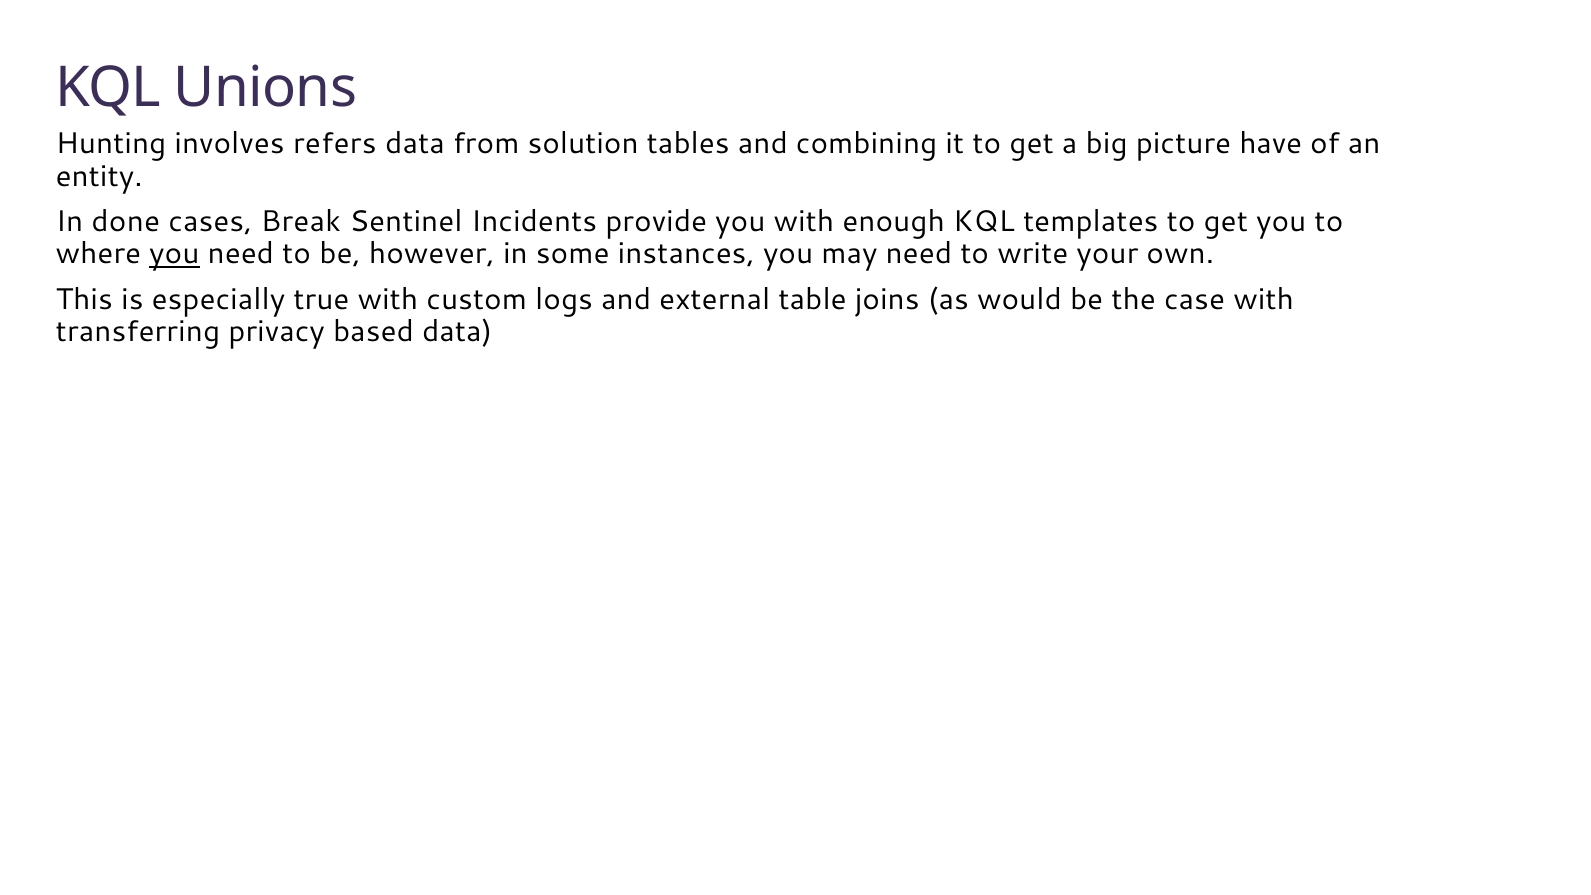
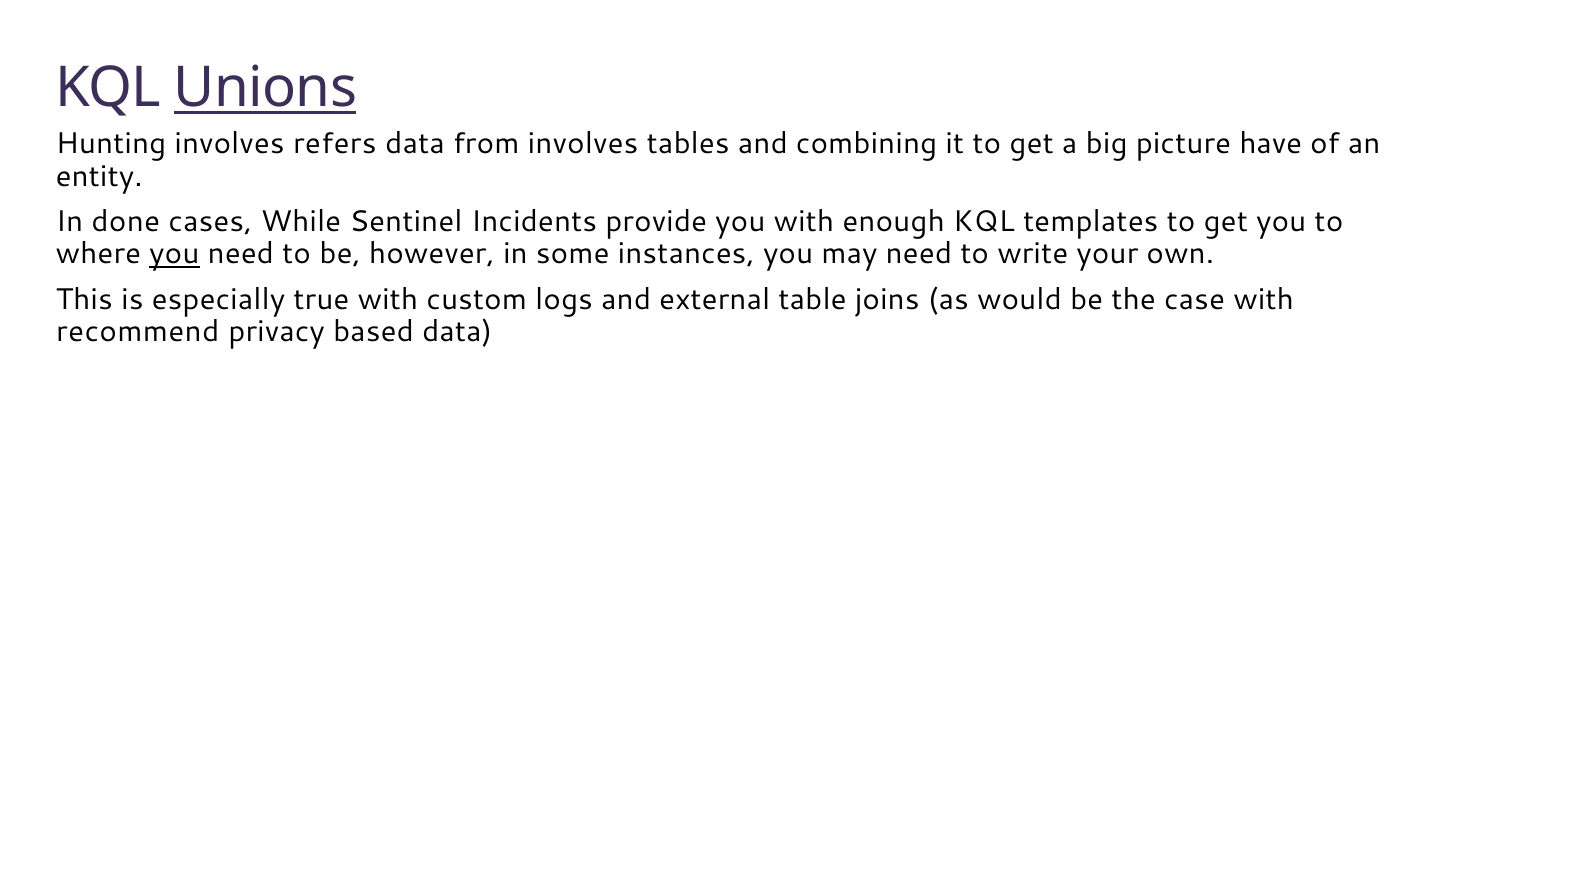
Unions underline: none -> present (265, 88)
from solution: solution -> involves (583, 144)
Break: Break -> While (301, 222)
transferring: transferring -> recommend (138, 332)
